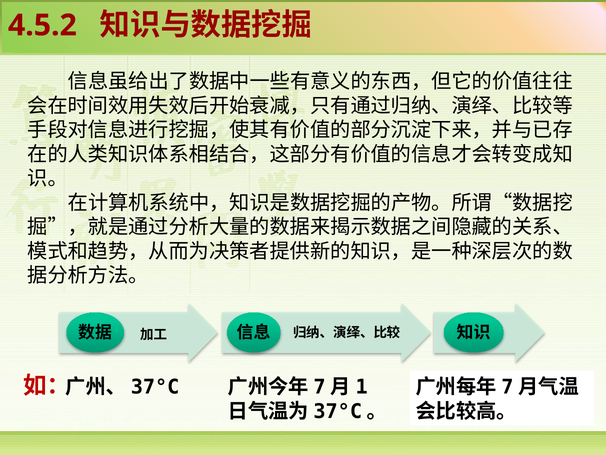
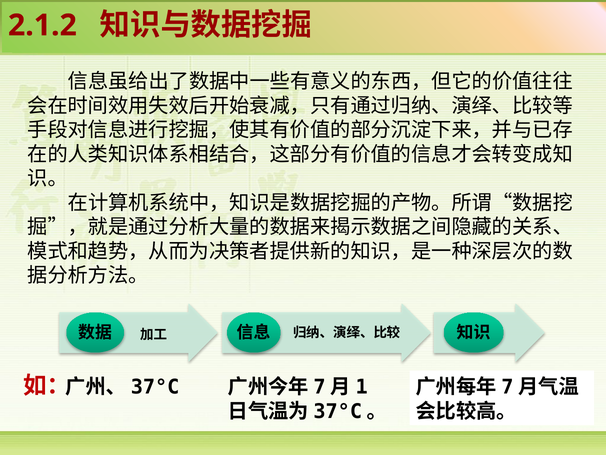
4.5.2: 4.5.2 -> 2.1.2 (42, 25)
